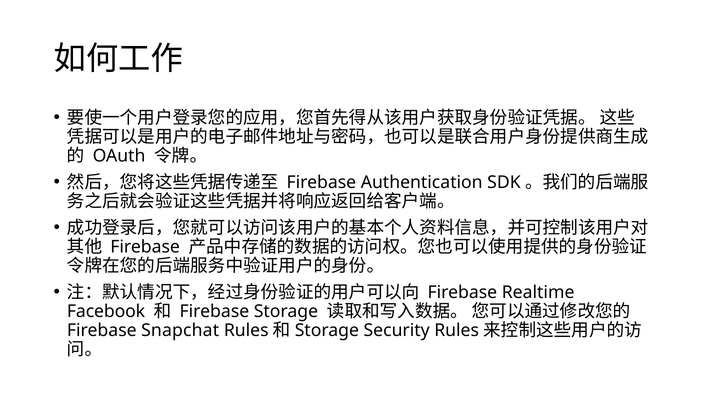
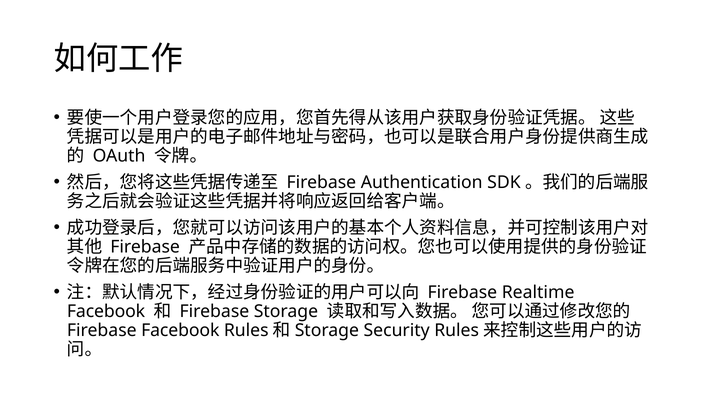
Firebase Snapchat: Snapchat -> Facebook (180, 330)
